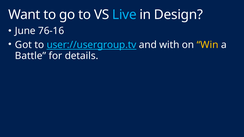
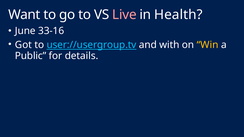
Live colour: light blue -> pink (124, 15)
Design: Design -> Health (178, 15)
76-16: 76-16 -> 33-16 (51, 31)
Battle: Battle -> Public (31, 56)
